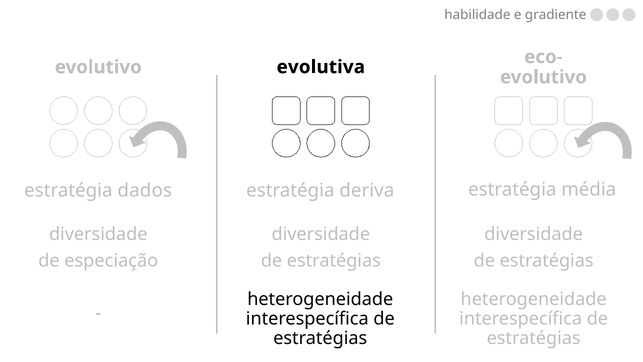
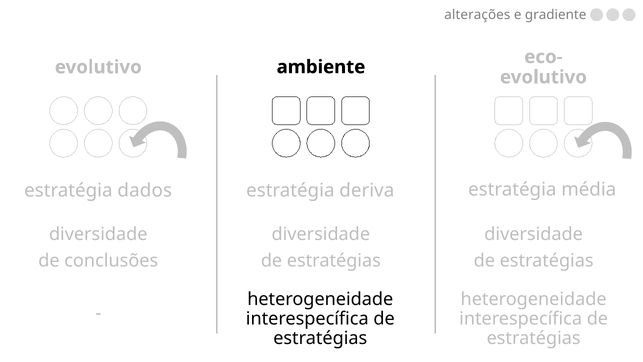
habilidade: habilidade -> alterações (477, 15)
evolutiva: evolutiva -> ambiente (321, 67)
especiação: especiação -> conclusões (111, 260)
